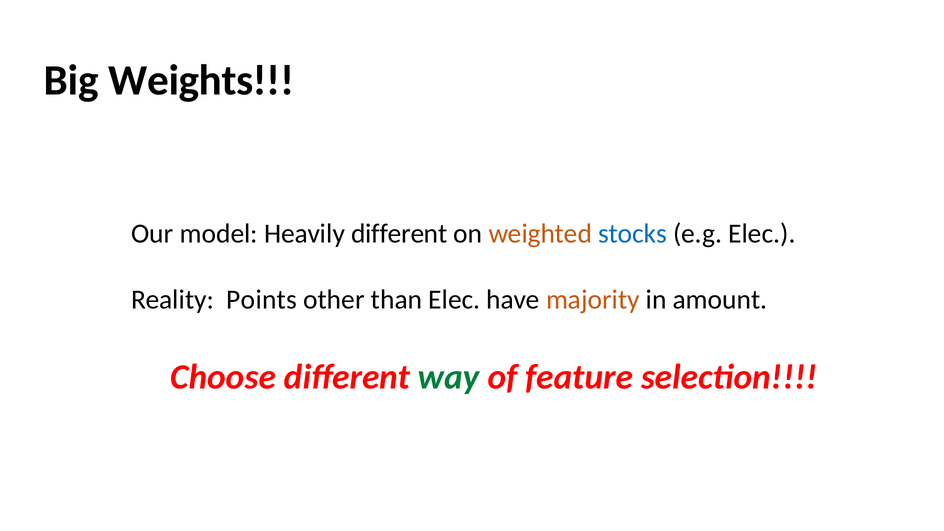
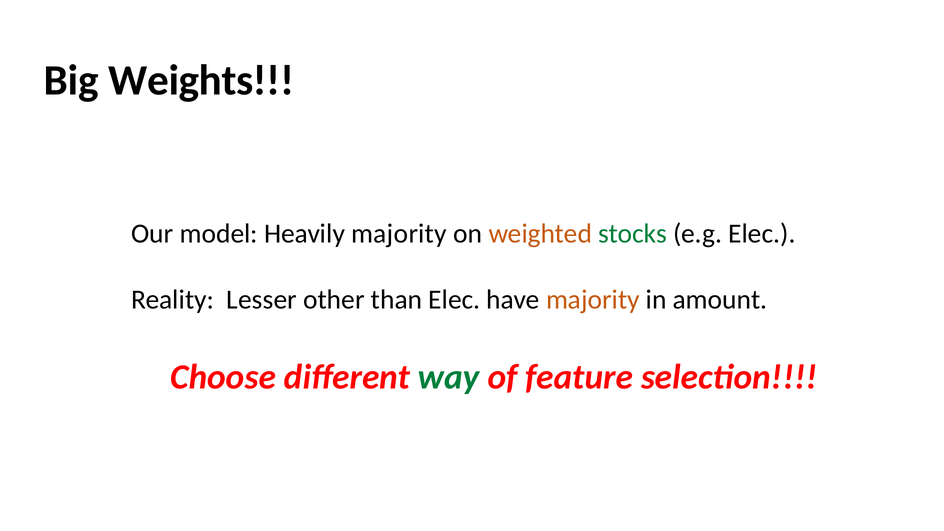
Heavily different: different -> majority (399, 234)
stocks colour: blue -> green (633, 234)
Points: Points -> Lesser (262, 300)
